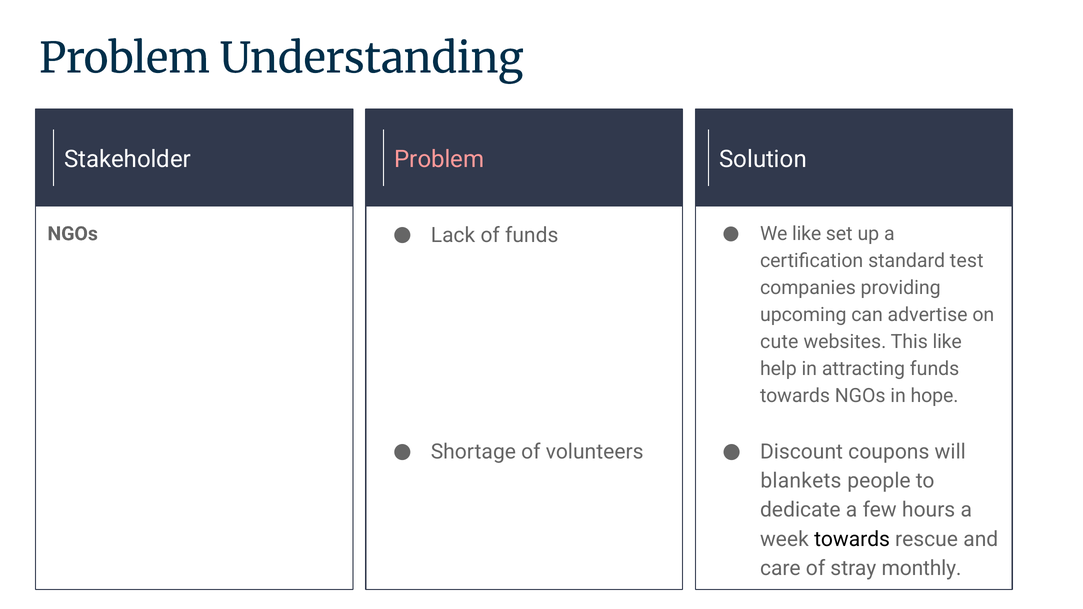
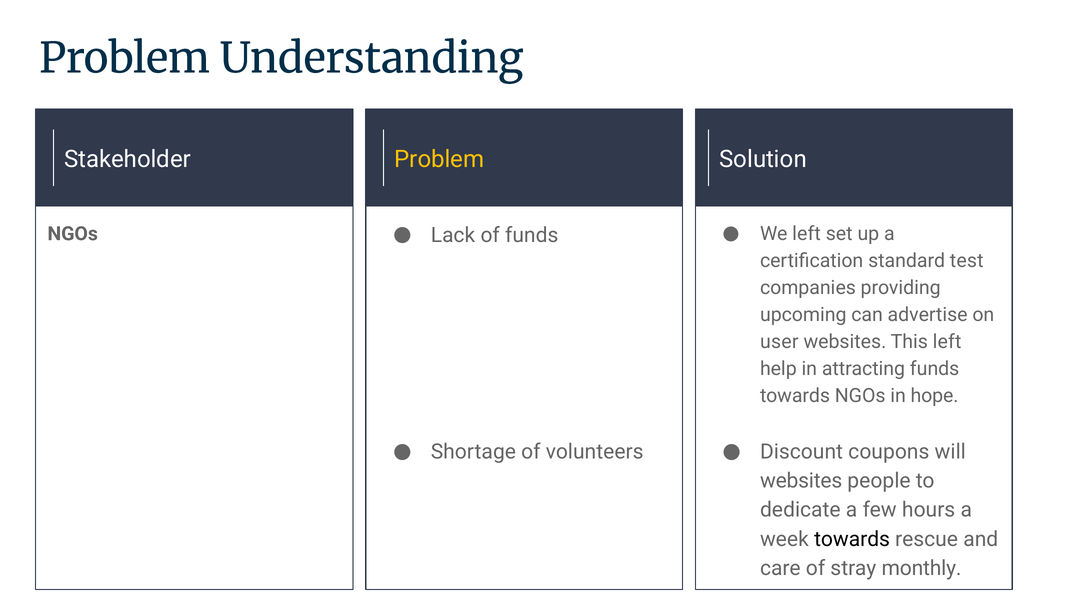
Problem colour: pink -> yellow (439, 159)
We like: like -> left (807, 234)
cute: cute -> user (779, 342)
This like: like -> left (947, 342)
blankets: blankets -> websites (801, 481)
